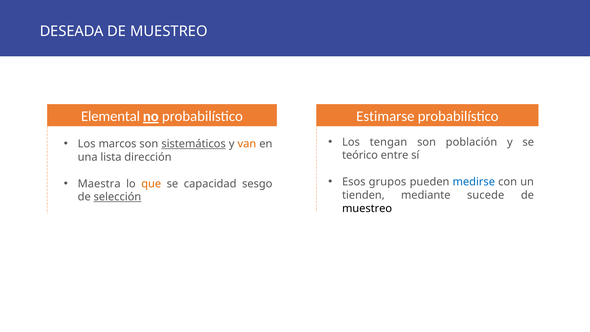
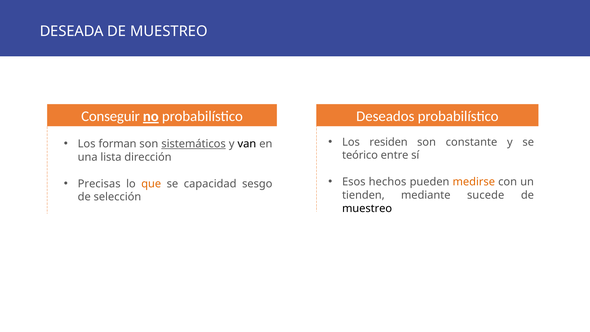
Elemental: Elemental -> Conseguir (110, 116)
Estimarse: Estimarse -> Deseados (385, 116)
tengan: tengan -> residen (389, 142)
población: población -> constante (472, 142)
marcos: marcos -> forman (118, 144)
van colour: orange -> black (247, 144)
grupos: grupos -> hechos (388, 182)
medirse colour: blue -> orange (474, 182)
Maestra: Maestra -> Precisas (99, 184)
selección underline: present -> none (117, 197)
